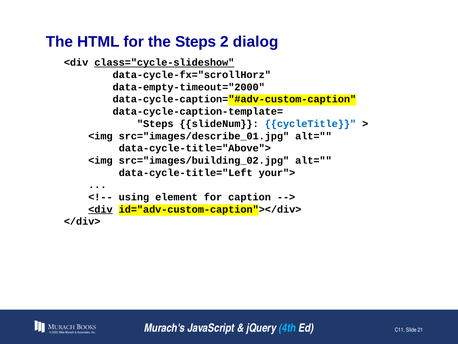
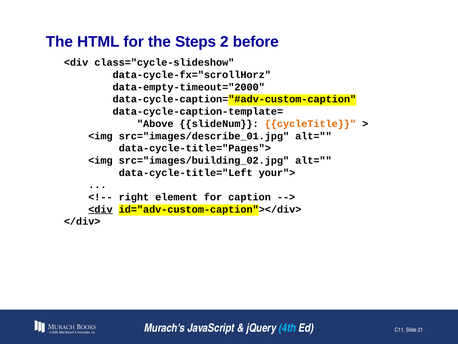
dialog: dialog -> before (256, 42)
class="cycle-slideshow underline: present -> none (164, 63)
Steps: Steps -> Above (155, 124)
cycleTitle colour: blue -> orange (310, 124)
data-cycle-title="Above">: data-cycle-title="Above"> -> data-cycle-title="Pages"> (195, 148)
using: using -> right (134, 197)
